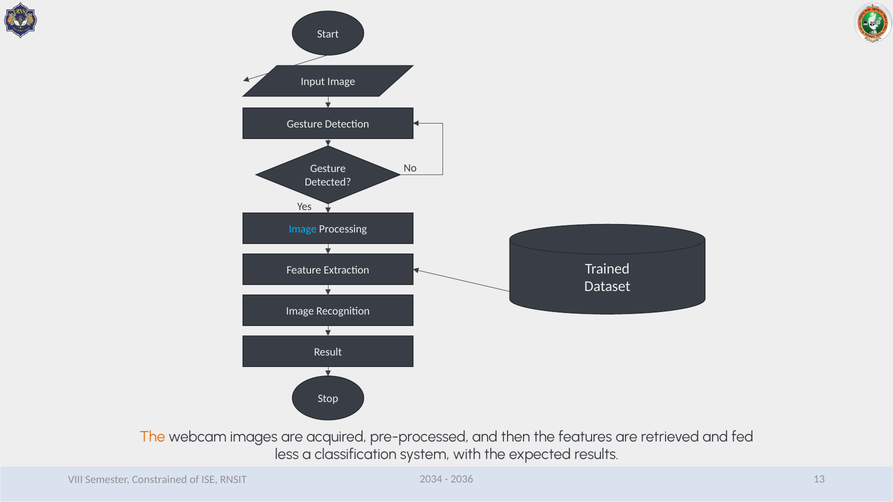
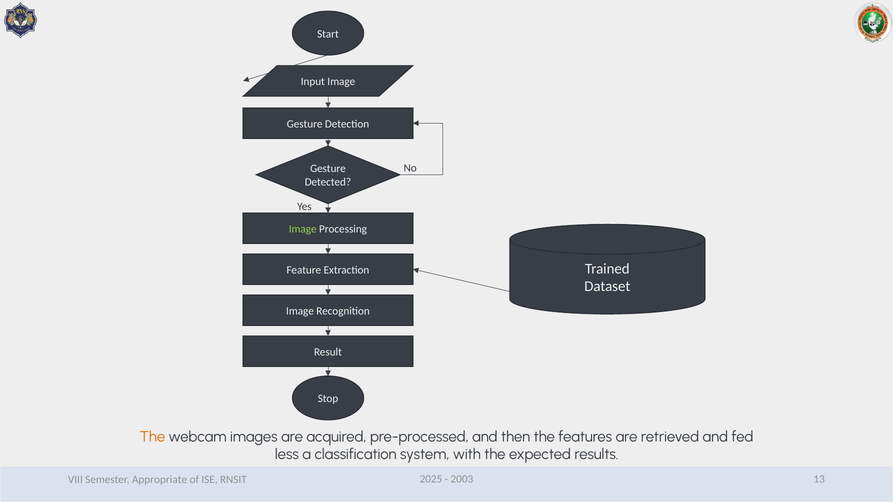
Image colour: light blue -> light green (303, 229)
2034: 2034 -> 2025 (431, 480)
2036: 2036 -> 2003 (462, 480)
Constrained: Constrained -> Appropriate (160, 480)
